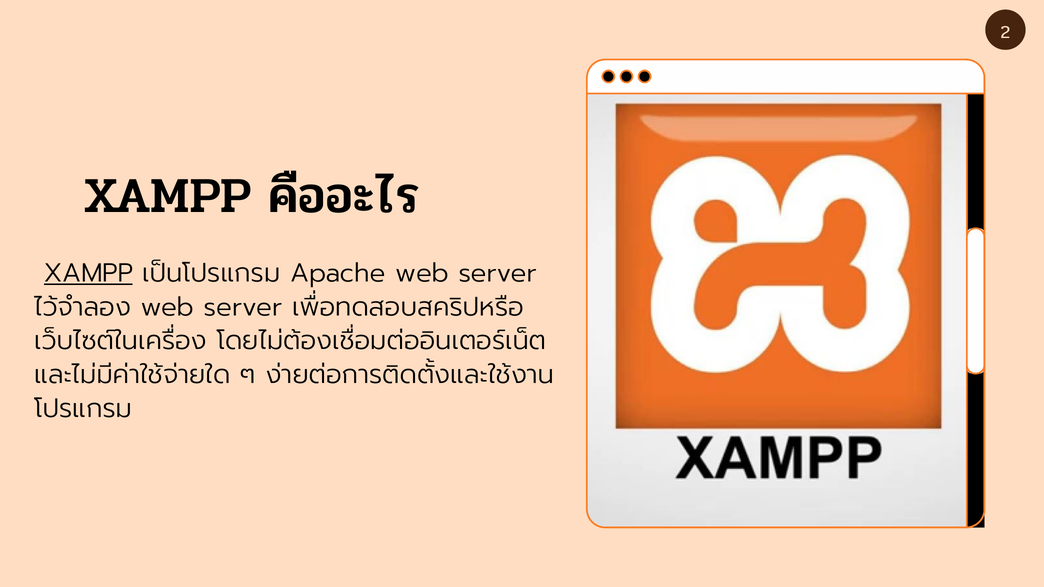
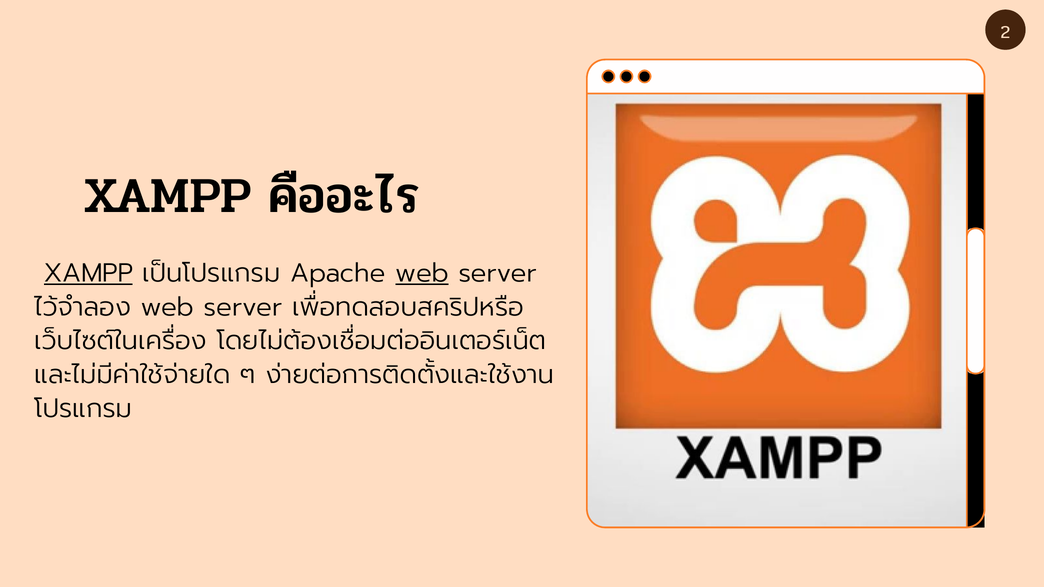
web underline: none -> present (422, 273)
